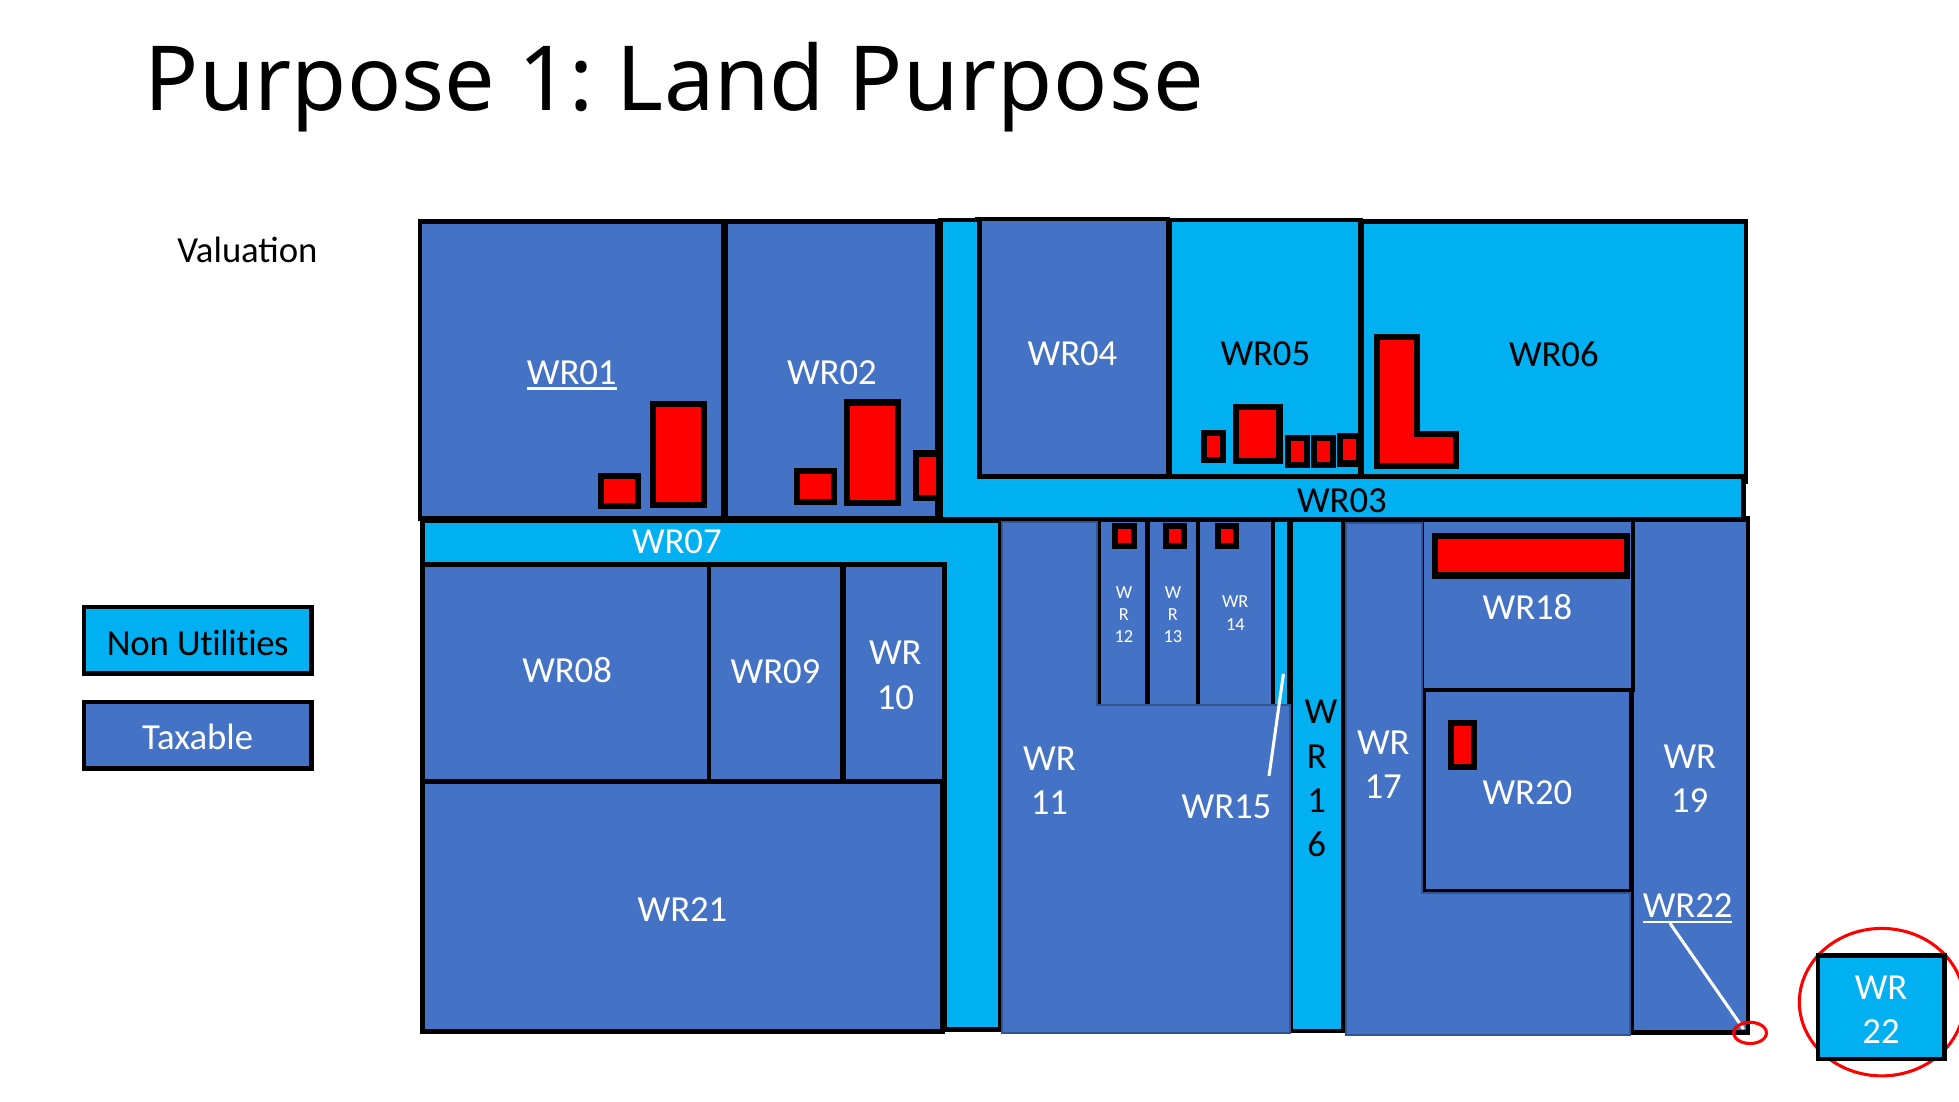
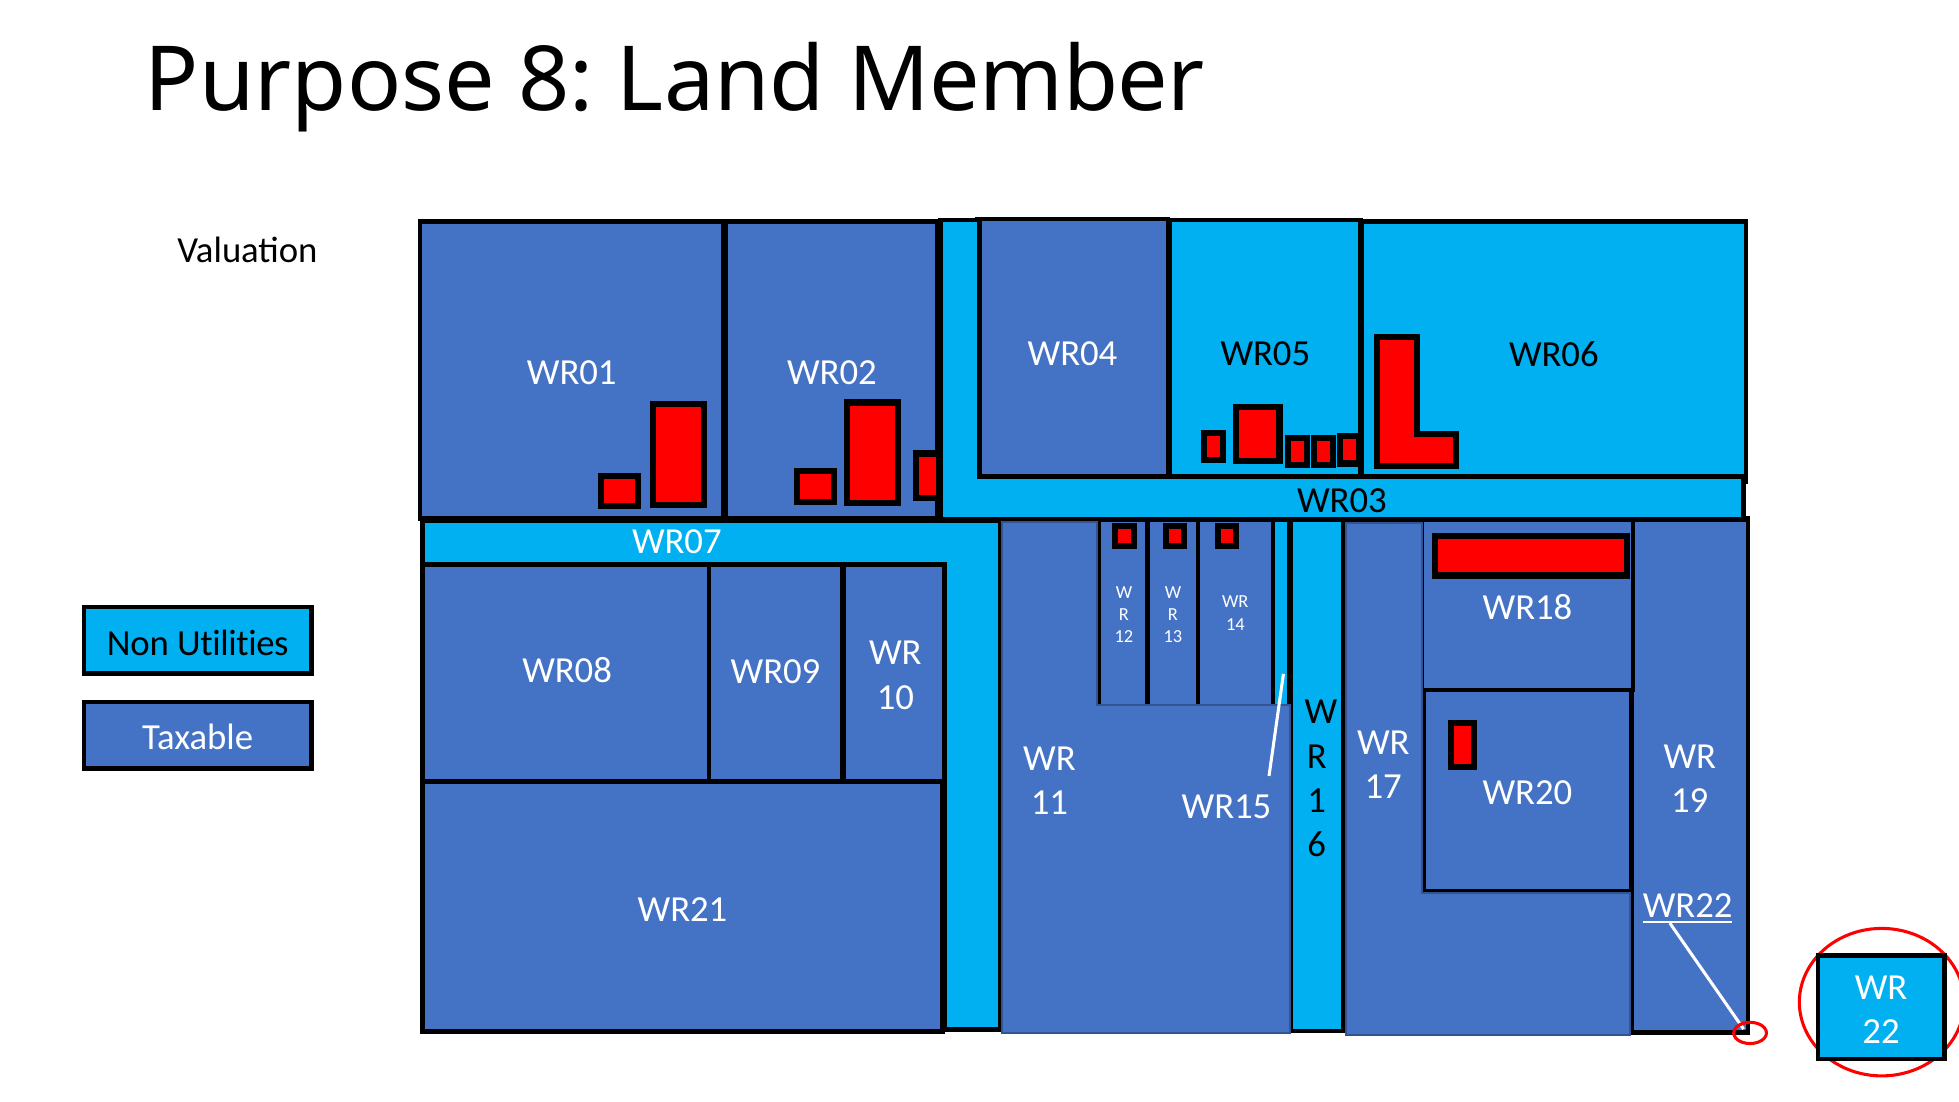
Purpose 1: 1 -> 8 (556, 81)
Land Purpose: Purpose -> Member (1027, 81)
WR01 underline: present -> none (572, 373)
